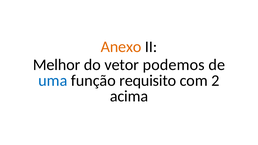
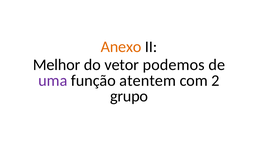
uma colour: blue -> purple (53, 81)
requisito: requisito -> atentem (148, 81)
acima: acima -> grupo (129, 96)
